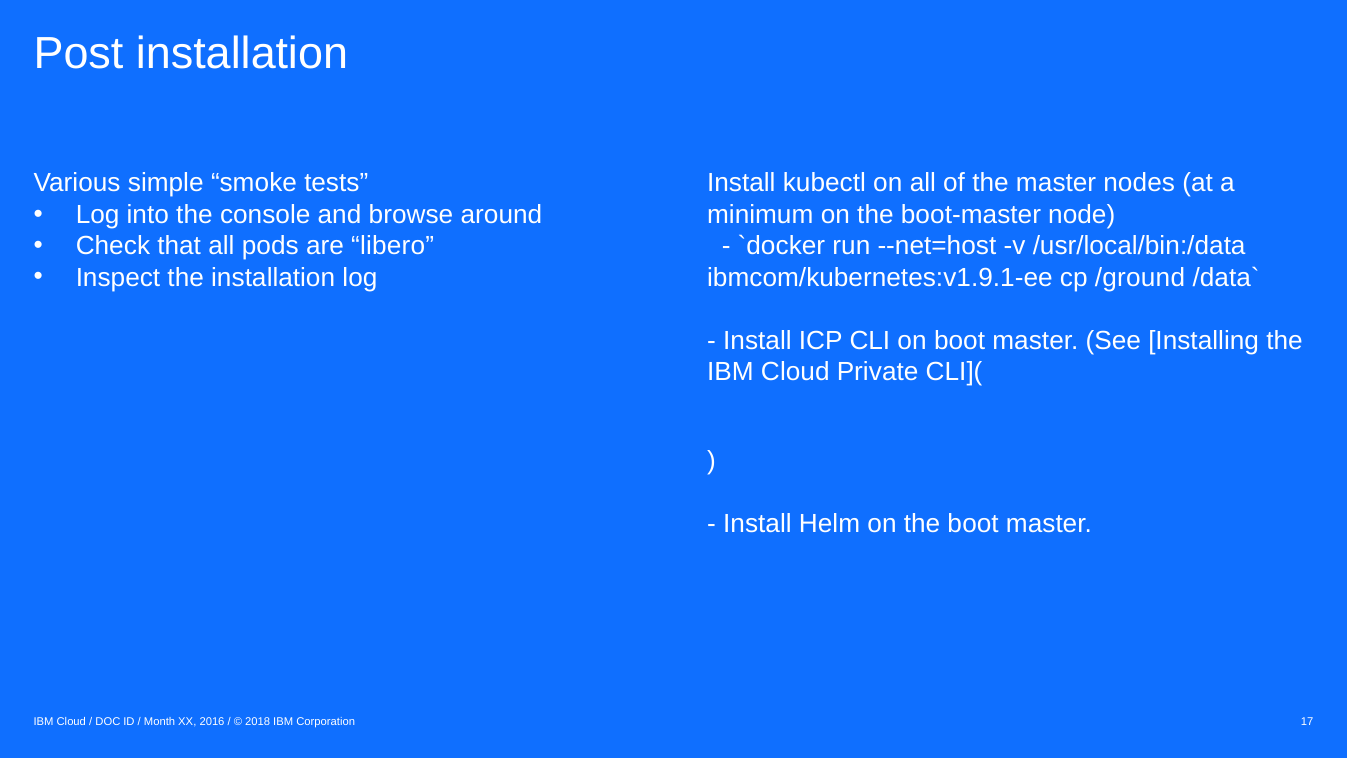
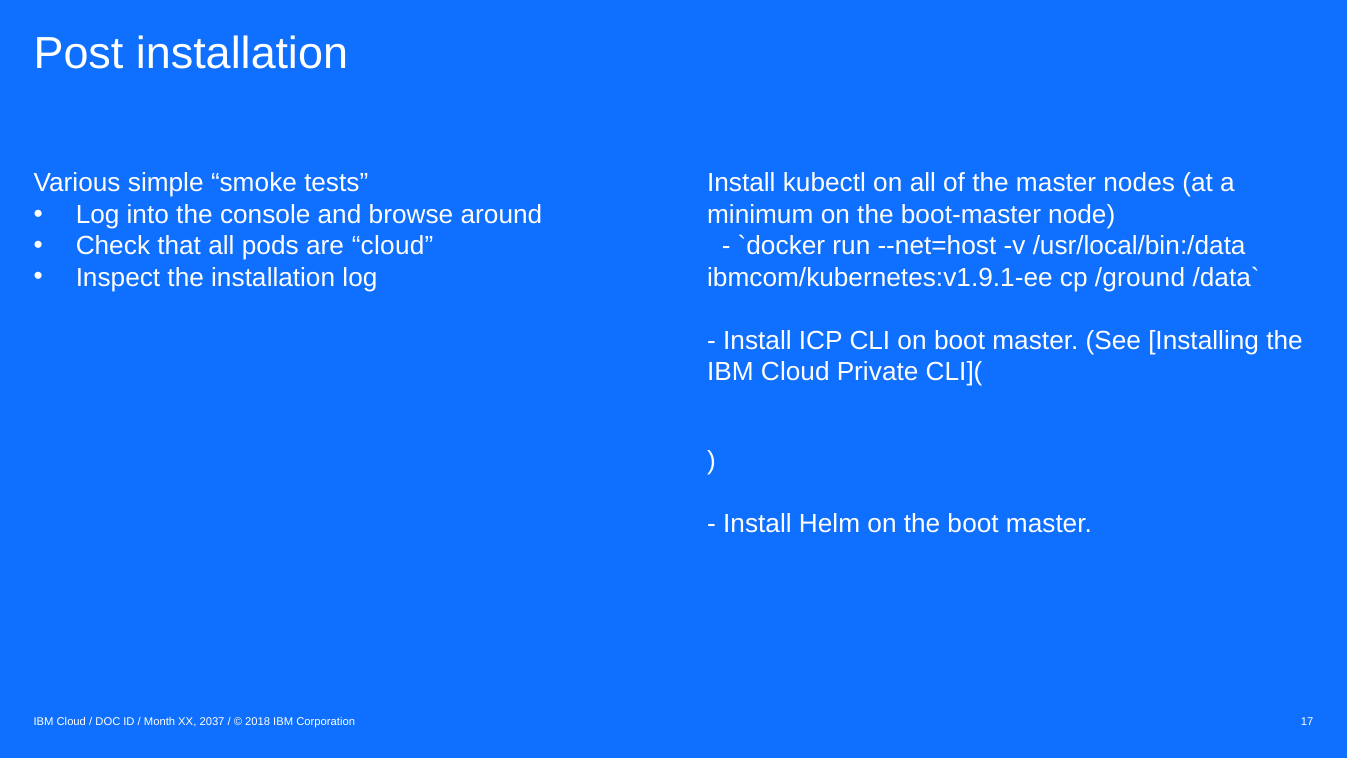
are libero: libero -> cloud (393, 246)
2016: 2016 -> 2037 (212, 722)
